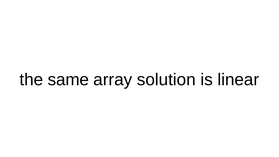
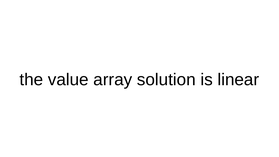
same: same -> value (68, 80)
